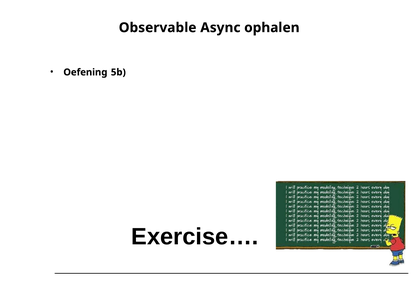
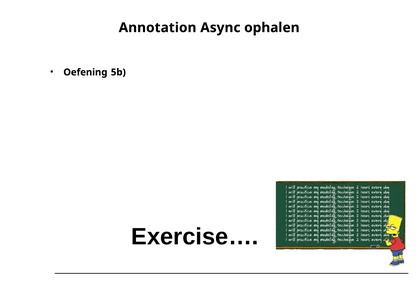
Observable: Observable -> Annotation (158, 28)
